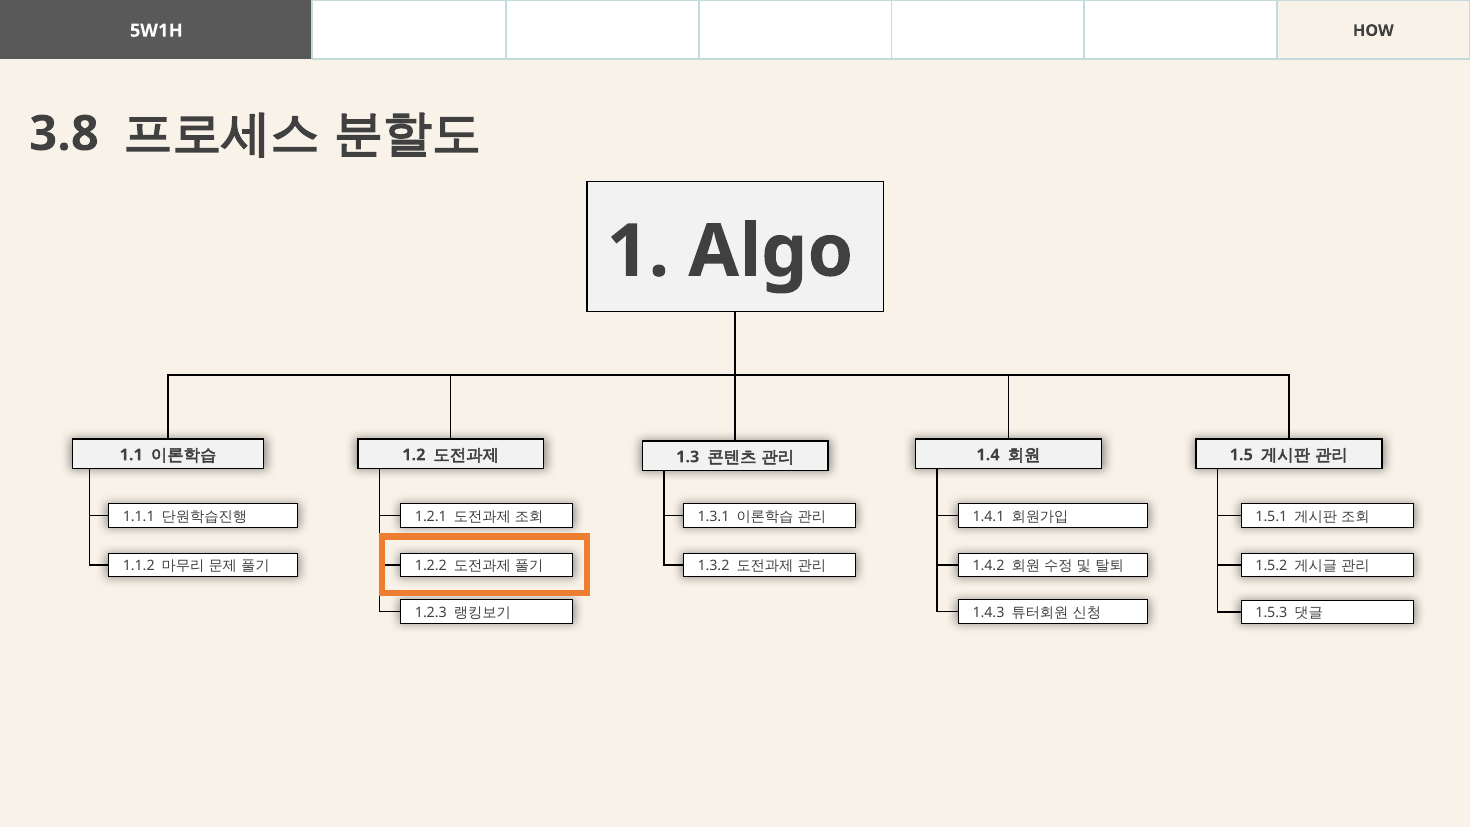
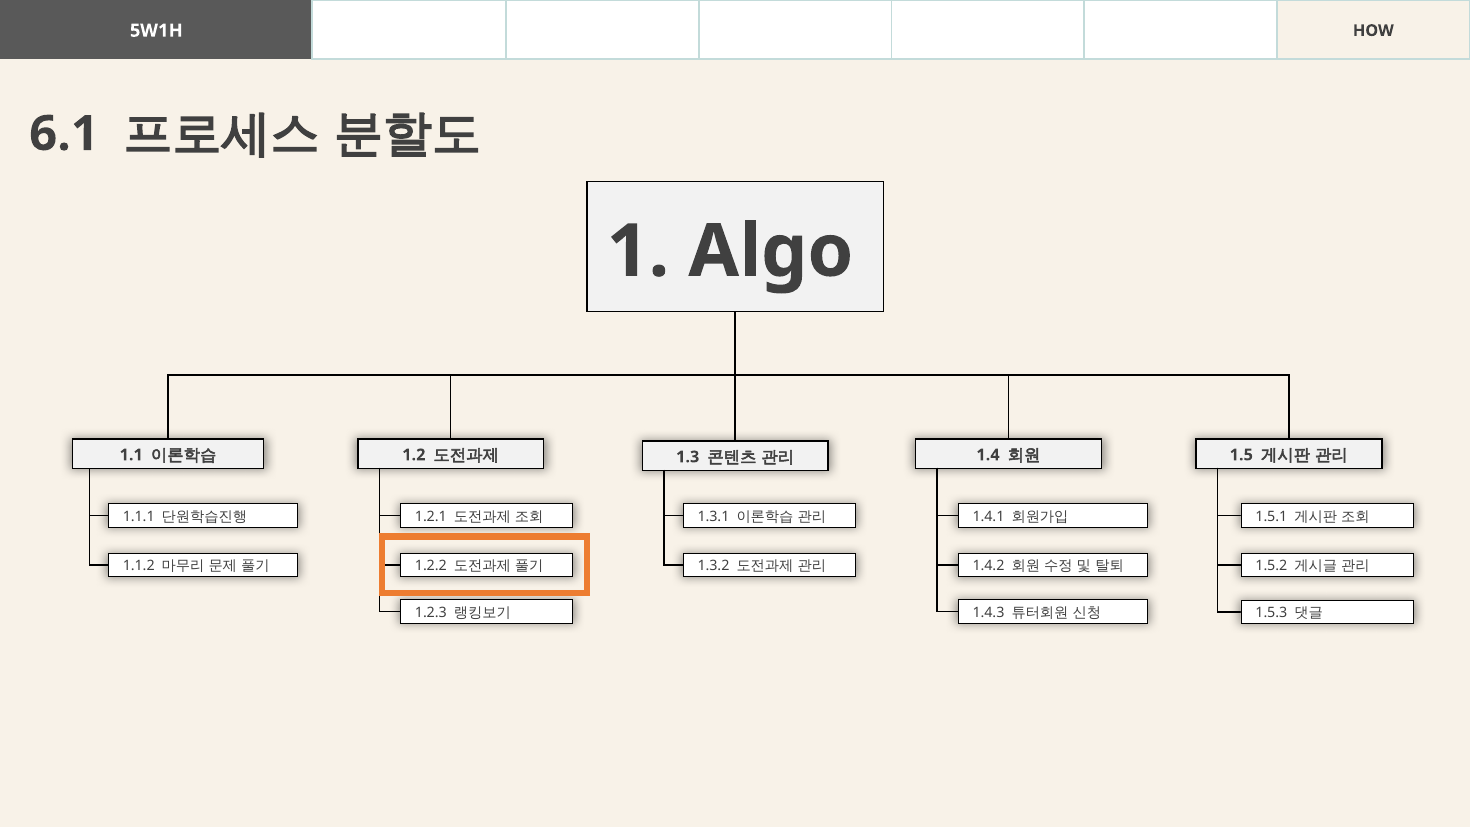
3.8: 3.8 -> 6.1 (64, 134)
